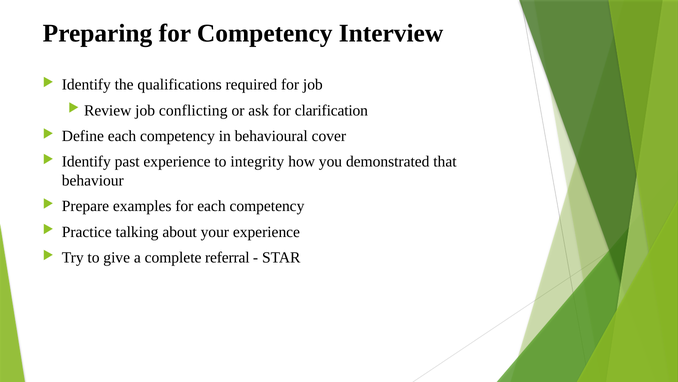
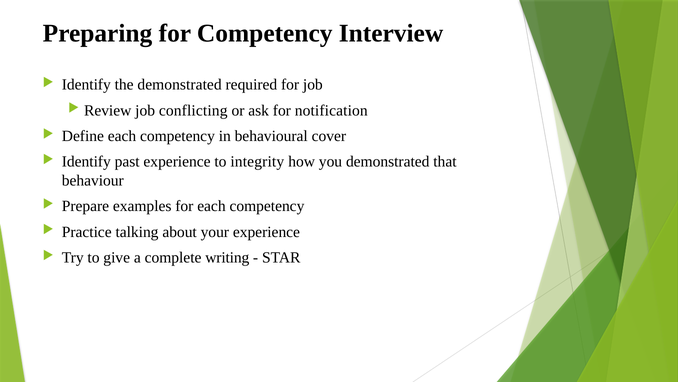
the qualifications: qualifications -> demonstrated (180, 85)
clarification: clarification -> notification (331, 110)
referral: referral -> writing (227, 257)
